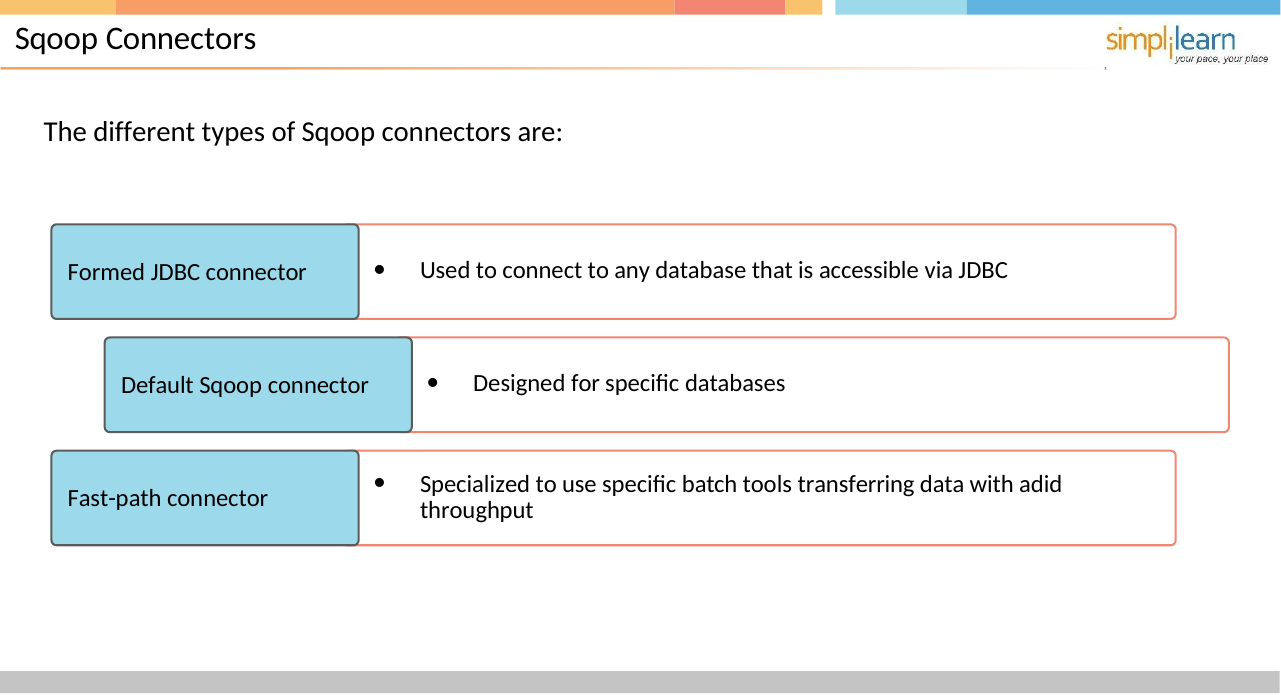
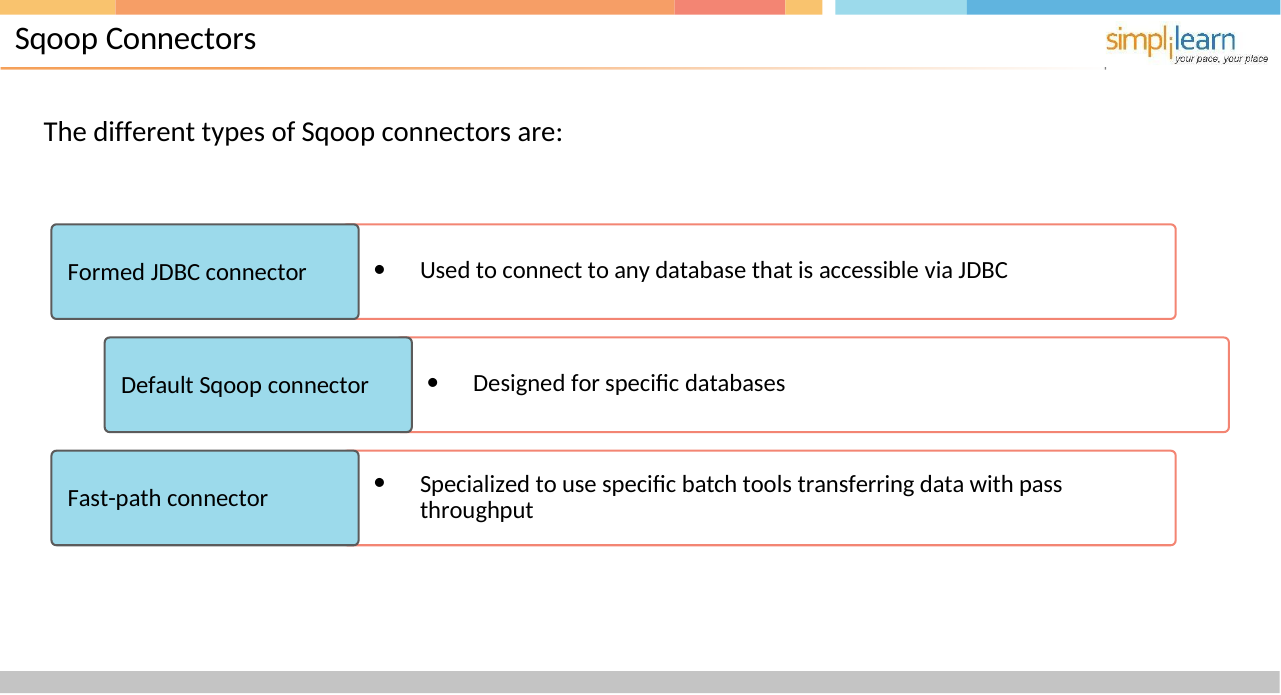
adid: adid -> pass (1041, 484)
